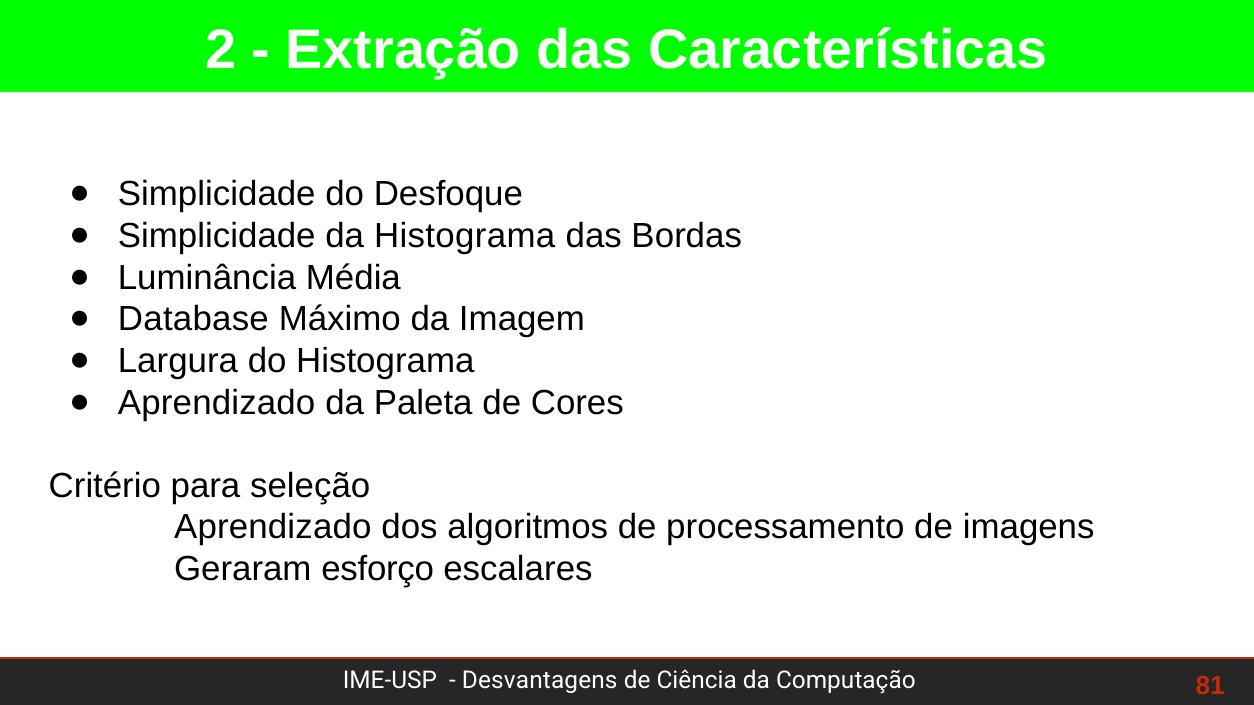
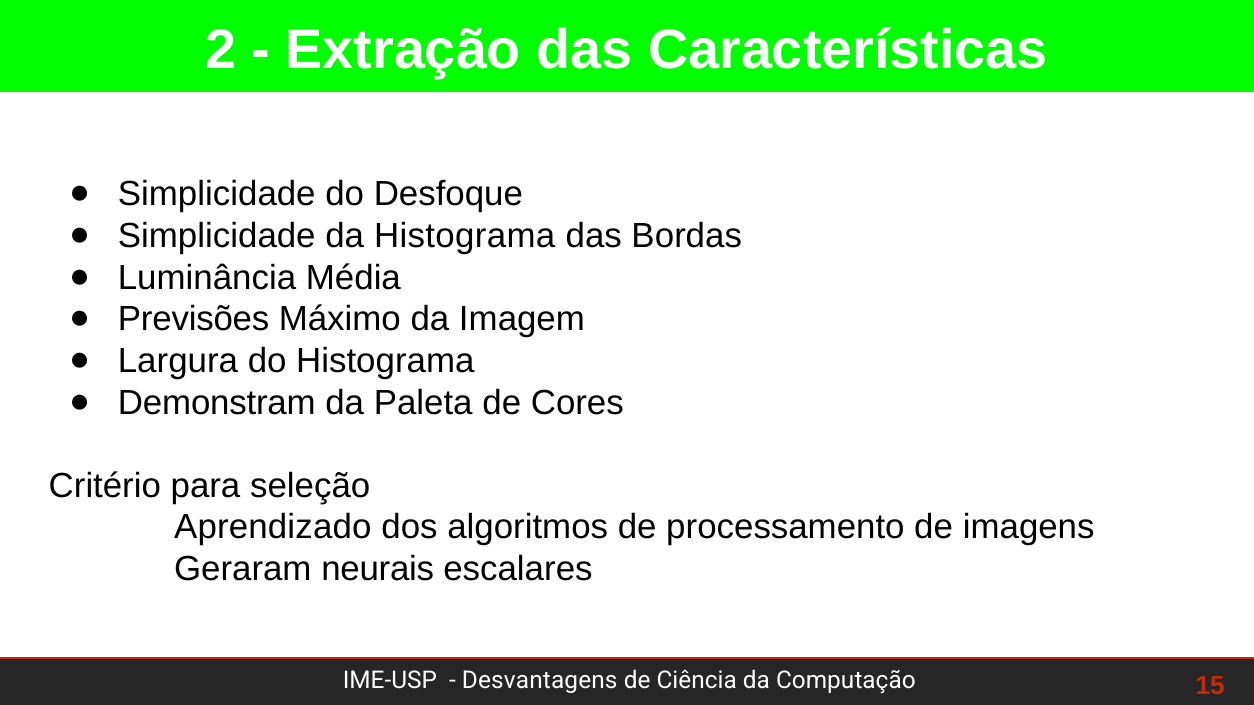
Database: Database -> Previsões (194, 320)
Aprendizado: Aprendizado -> Demonstram (217, 403)
esforço: esforço -> neurais (378, 570)
81: 81 -> 15 (1210, 686)
